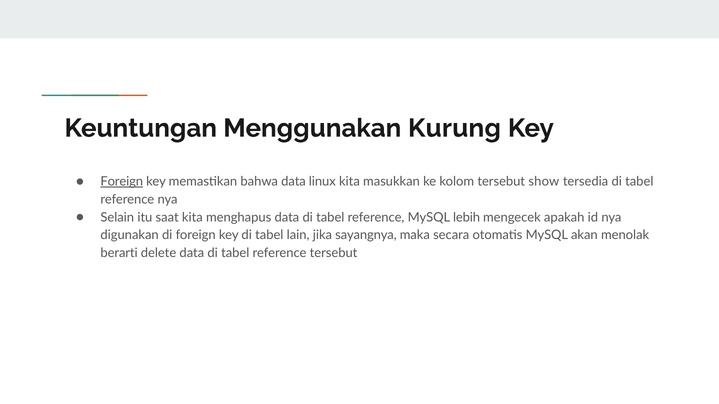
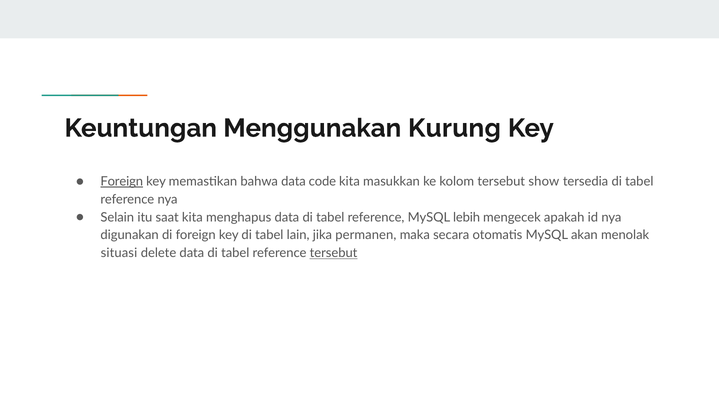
linux: linux -> code (322, 182)
sayangnya: sayangnya -> permanen (366, 235)
berarti: berarti -> situasi (119, 253)
tersebut underline: none -> present (334, 253)
